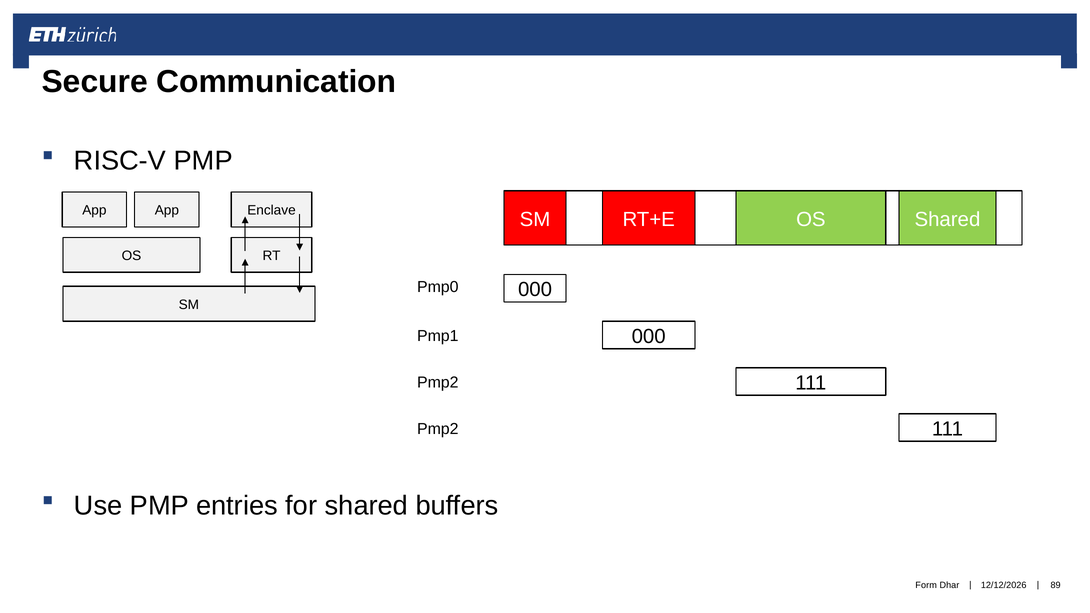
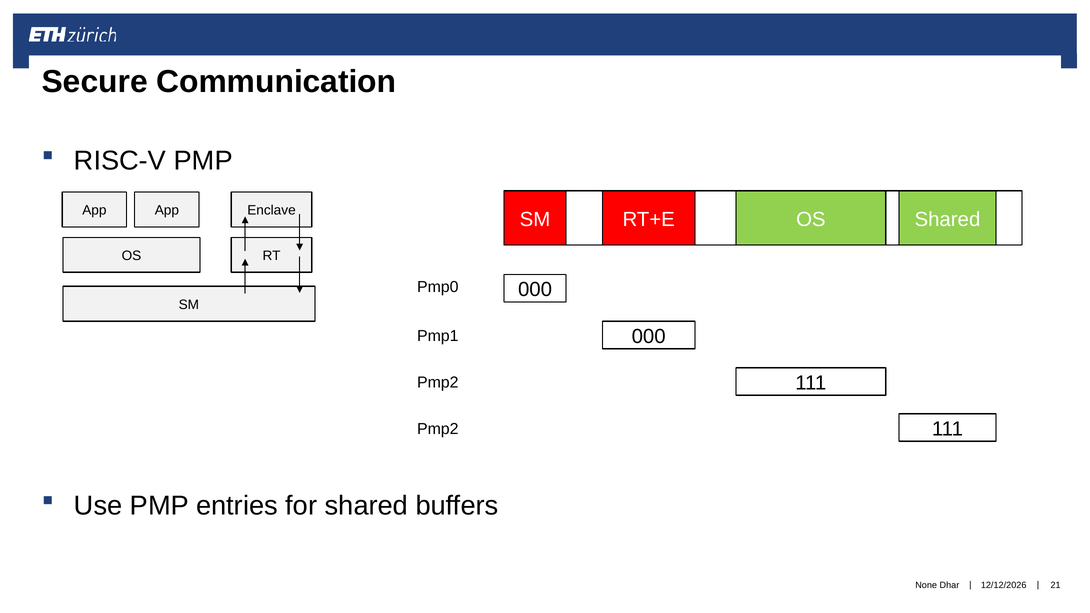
Form: Form -> None (926, 585)
89: 89 -> 21 (1056, 586)
